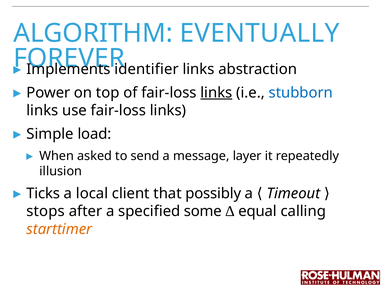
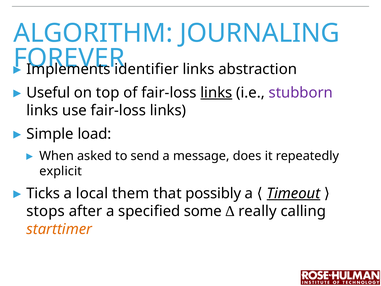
EVENTUALLY: EVENTUALLY -> JOURNALING (260, 33)
Power: Power -> Useful (48, 93)
stubborn colour: blue -> purple (301, 93)
layer: layer -> does (247, 156)
illusion: illusion -> explicit (61, 171)
client: client -> them (131, 193)
Timeout underline: none -> present (293, 193)
equal: equal -> really (257, 211)
